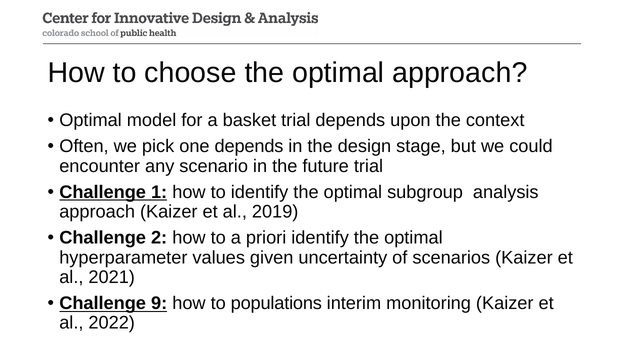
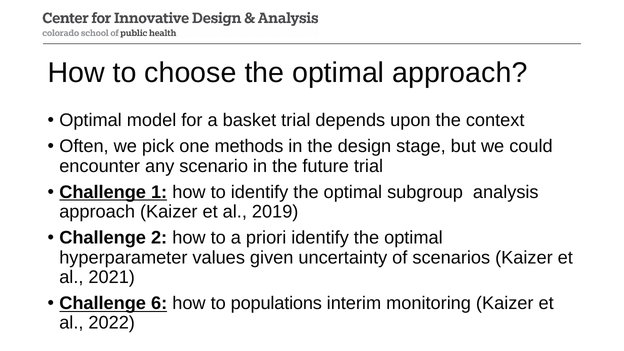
one depends: depends -> methods (249, 146)
9: 9 -> 6 (159, 303)
